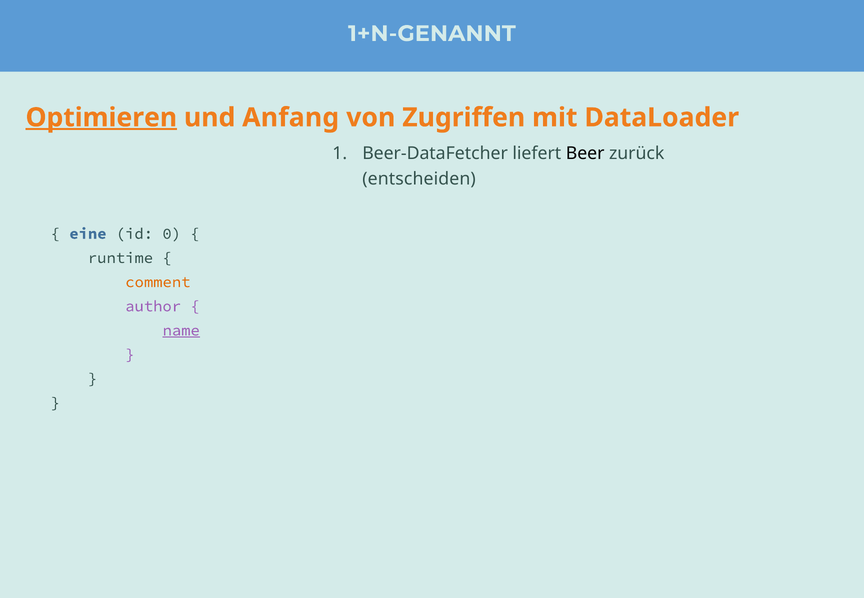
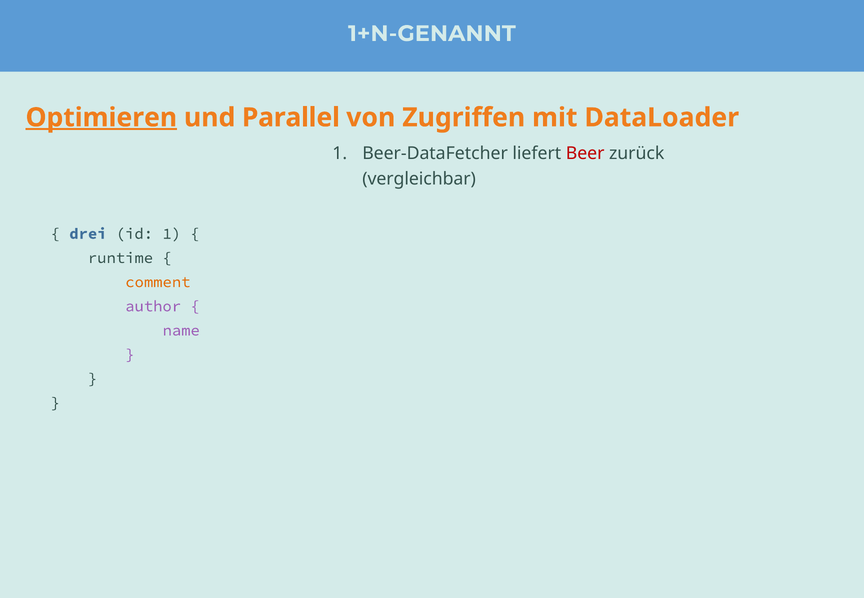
Anfang: Anfang -> Parallel (291, 118)
Beer colour: black -> red (585, 154)
entscheiden: entscheiden -> vergleichbar (419, 179)
eine: eine -> drei (88, 234)
id 0: 0 -> 1 (172, 234)
name underline: present -> none (181, 330)
